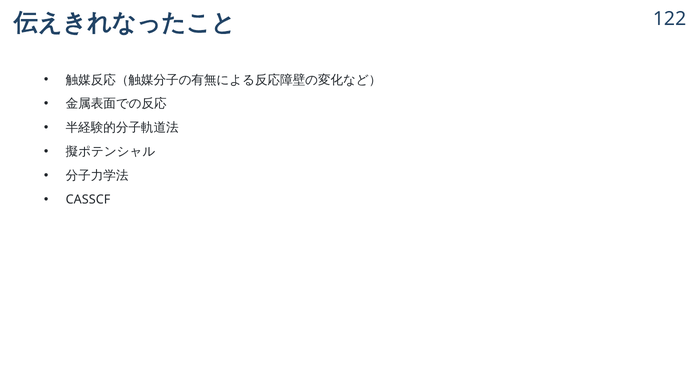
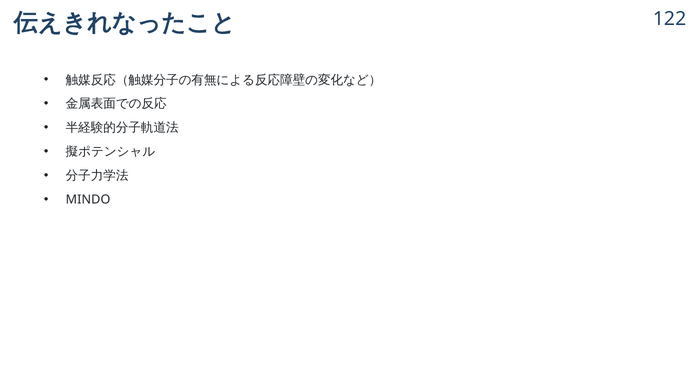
CASSCF: CASSCF -> MINDO (88, 200)
